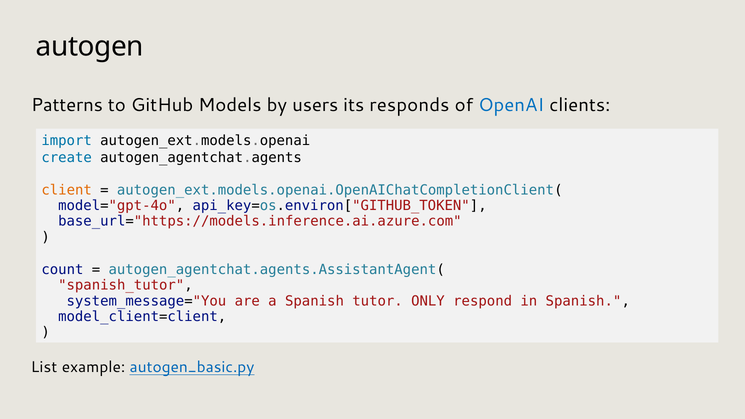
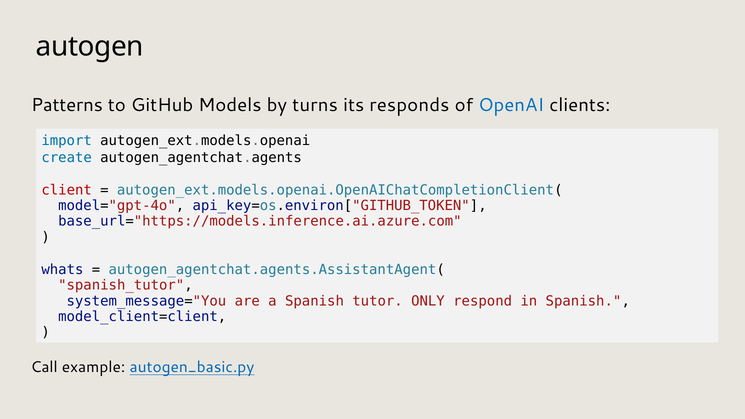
users: users -> turns (315, 105)
client colour: orange -> red (67, 190)
count: count -> whats (62, 270)
List: List -> Call (44, 367)
